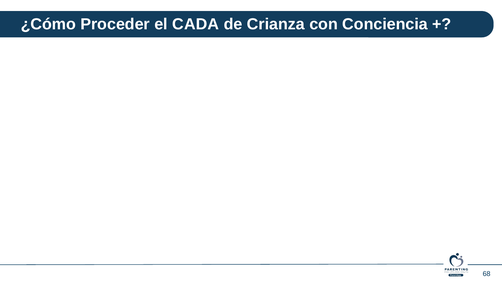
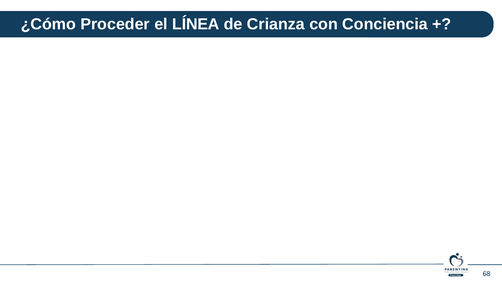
CADA: CADA -> LÍNEA (196, 24)
